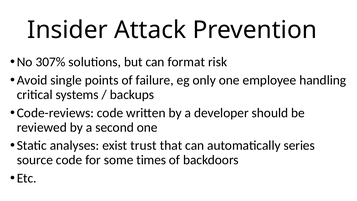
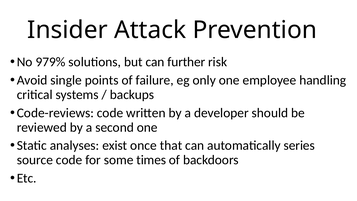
307%: 307% -> 979% (51, 62)
format: format -> further (186, 62)
trust: trust -> once (144, 145)
